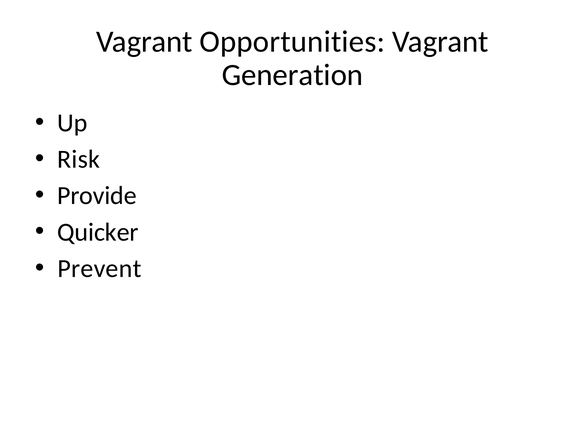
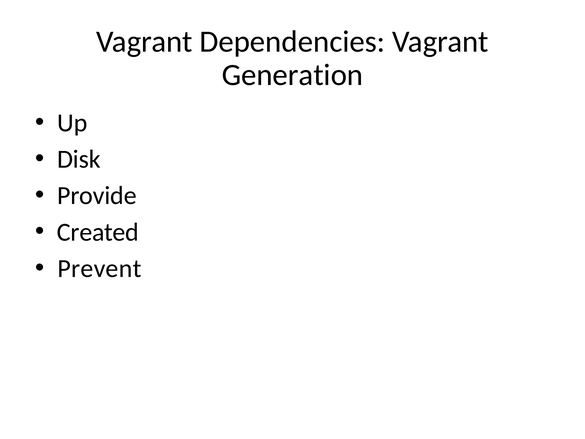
Opportunities: Opportunities -> Dependencies (292, 41)
Risk: Risk -> Disk (79, 159)
Quicker: Quicker -> Created (98, 232)
